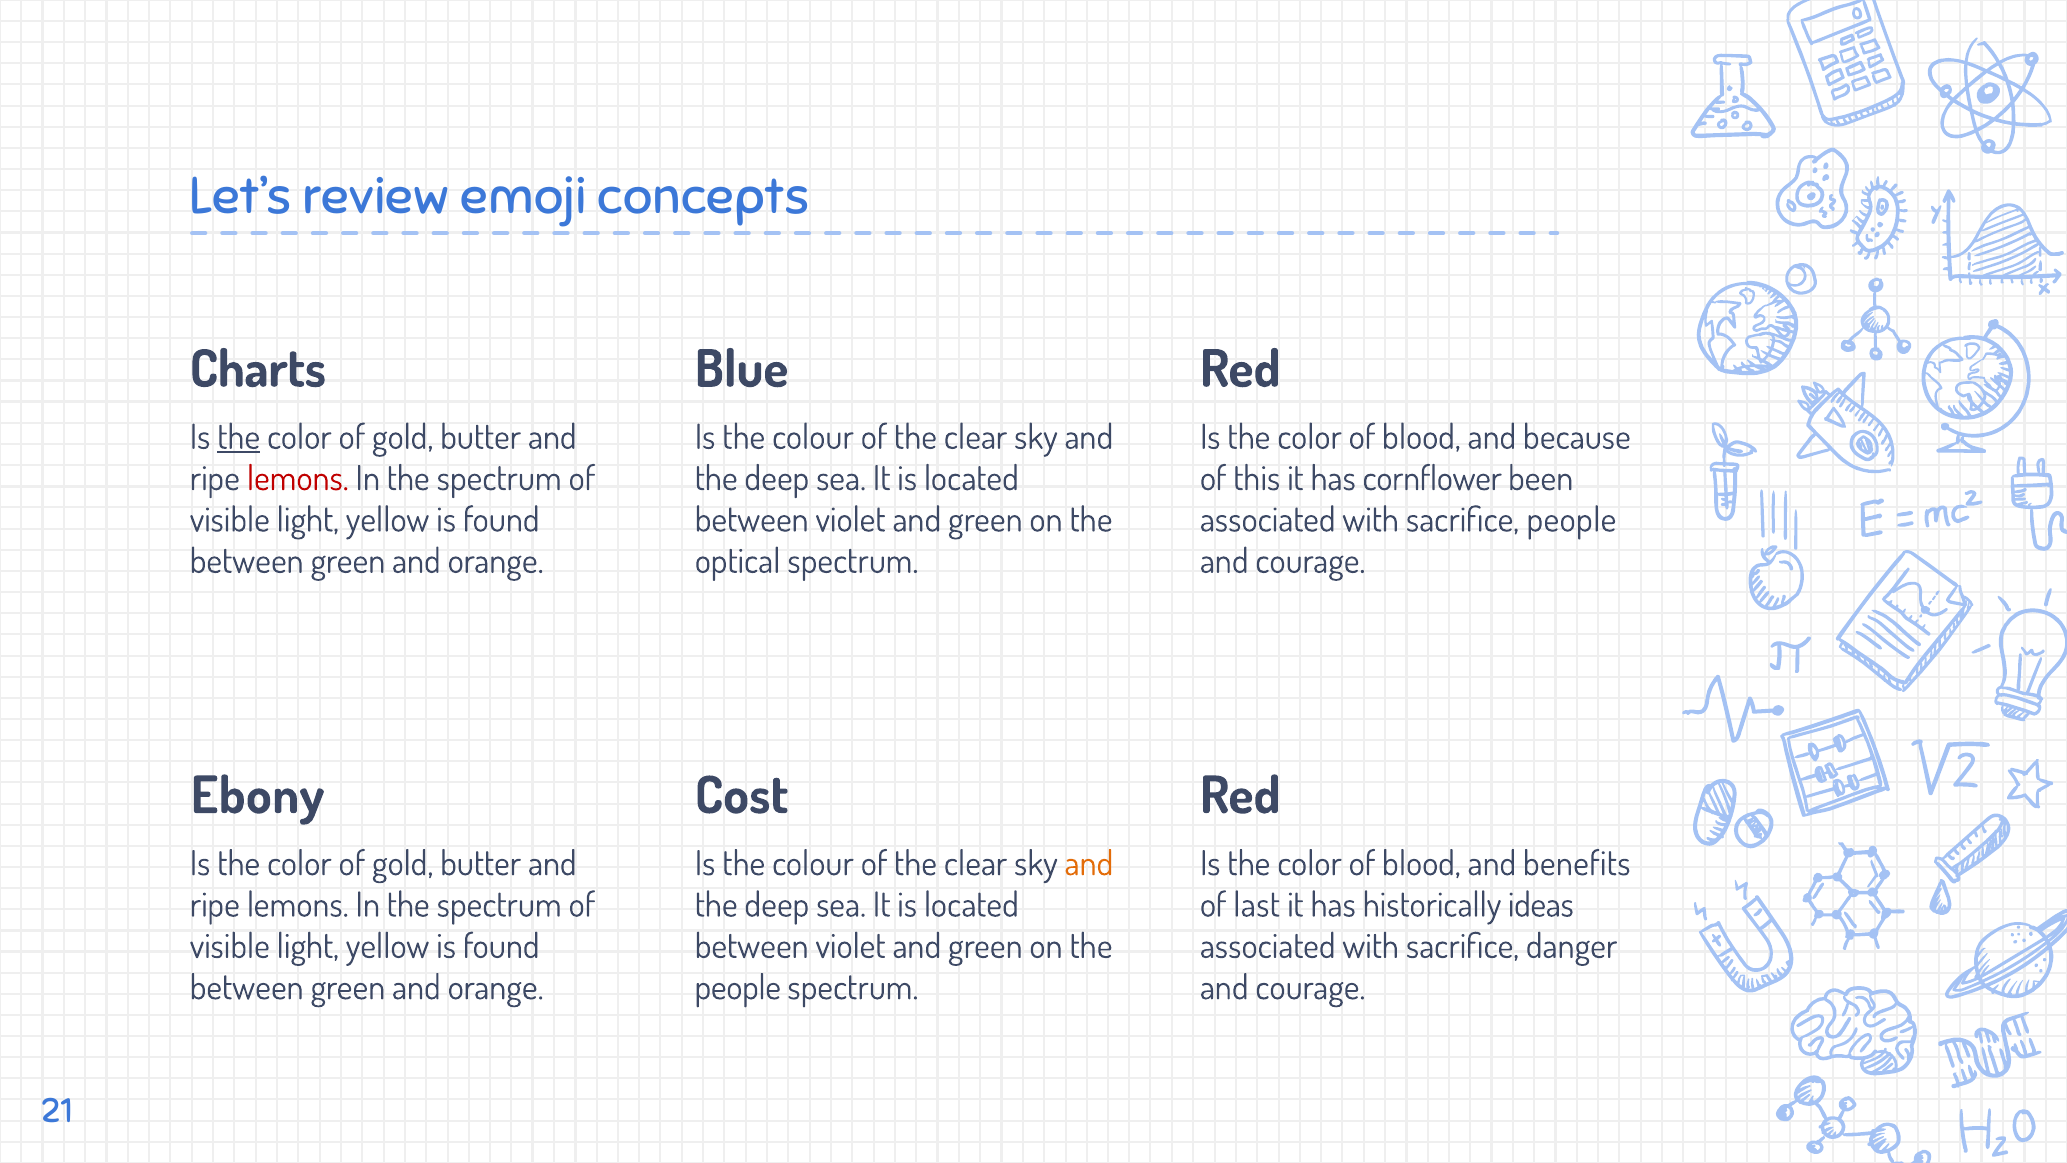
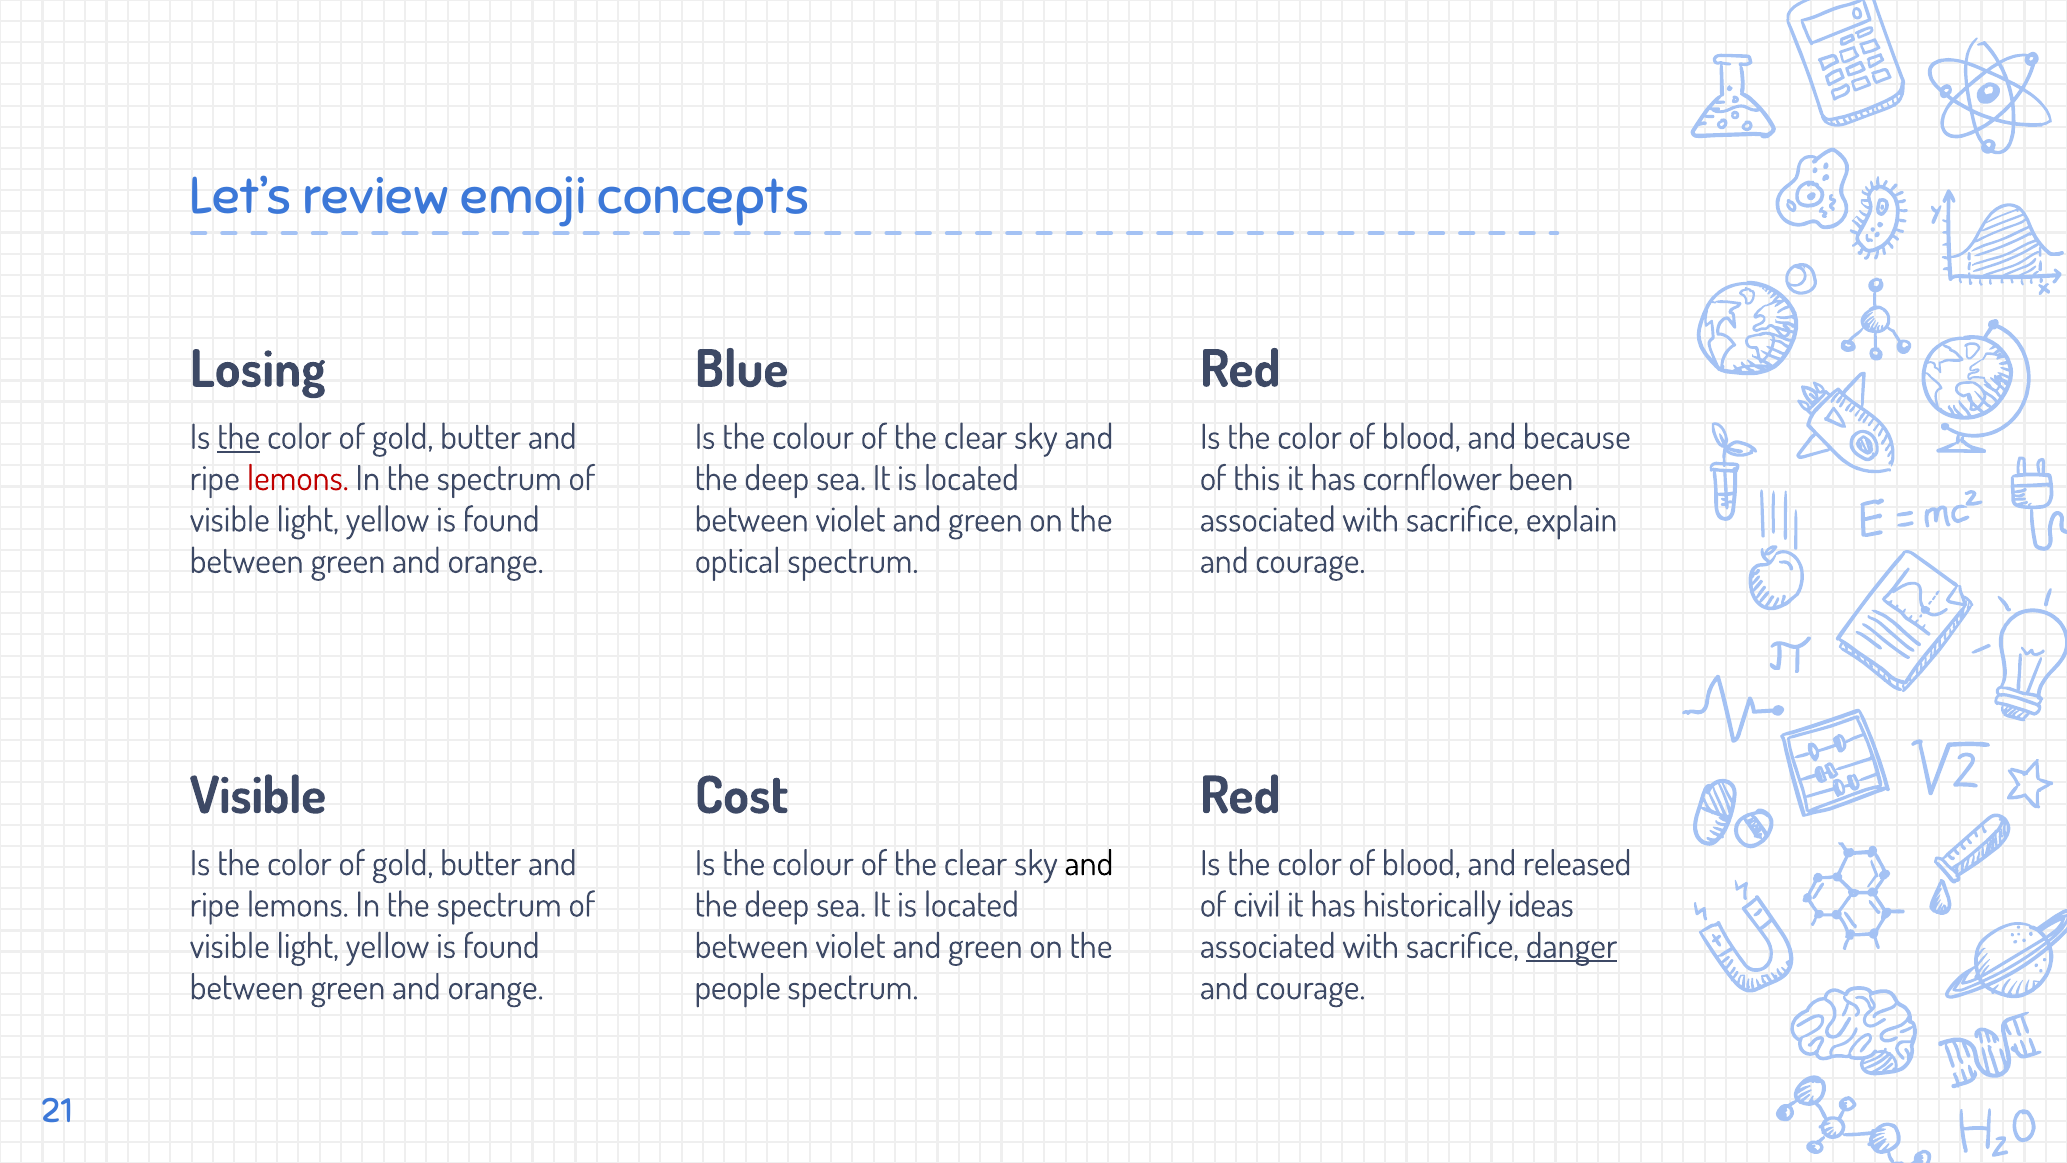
Charts: Charts -> Losing (258, 370)
sacrifice people: people -> explain (1572, 520)
Ebony: Ebony -> Visible (258, 796)
and colour: orange -> black (1089, 864)
benefits: benefits -> released (1577, 864)
last: last -> civil (1257, 905)
danger underline: none -> present (1572, 946)
